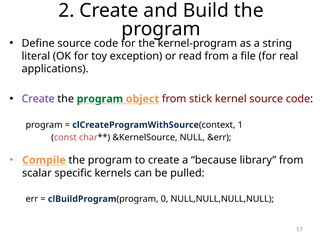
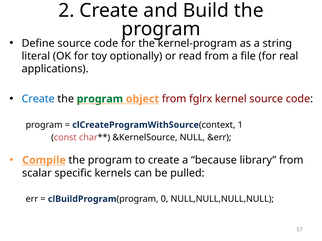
exception: exception -> optionally (136, 56)
Create colour: purple -> blue (38, 99)
stick: stick -> fglrx (201, 99)
